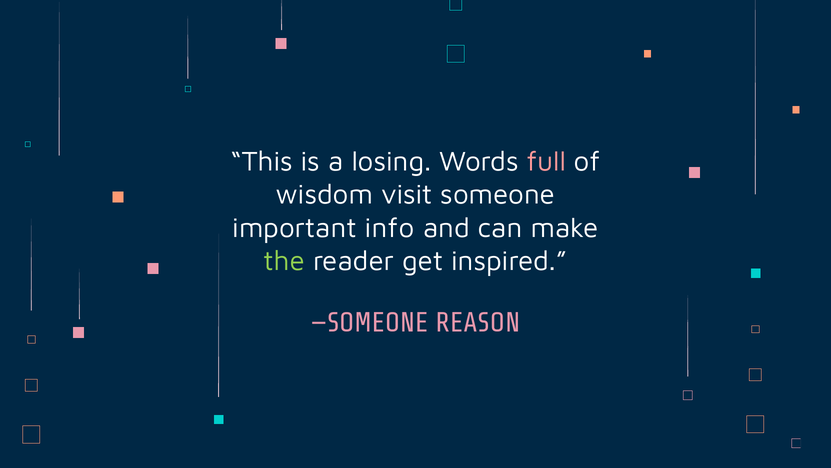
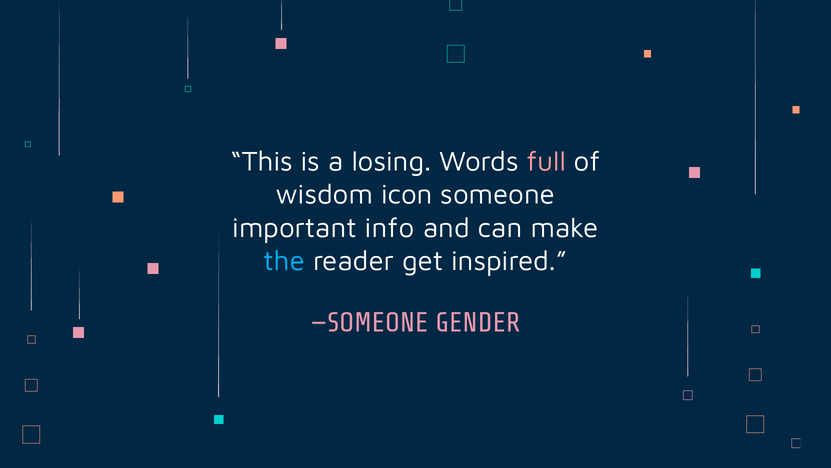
visit: visit -> icon (407, 195)
the colour: light green -> light blue (284, 261)
REASON: REASON -> GENDER (478, 322)
